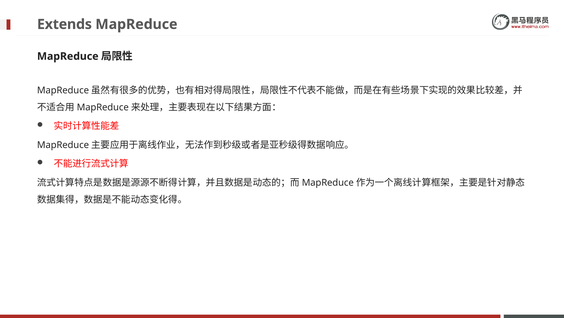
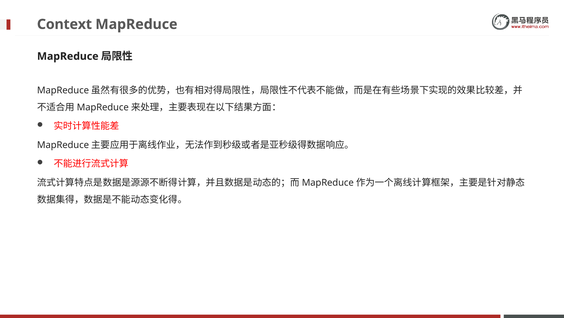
Extends: Extends -> Context (64, 24)
